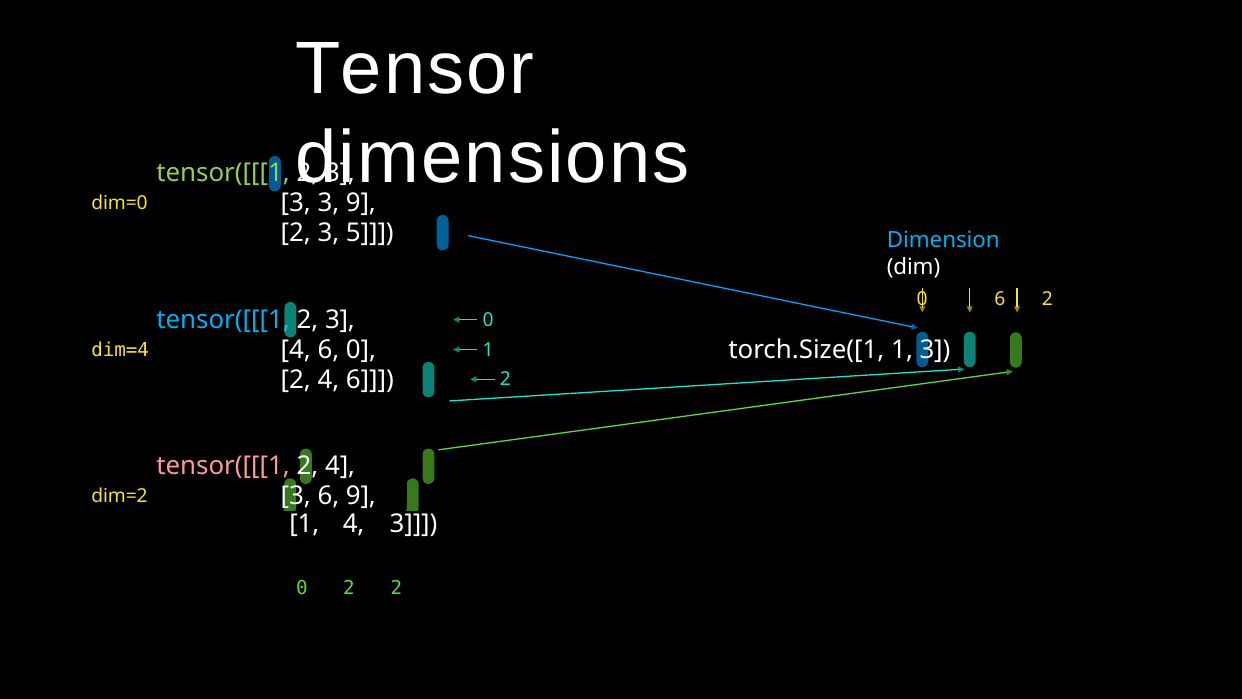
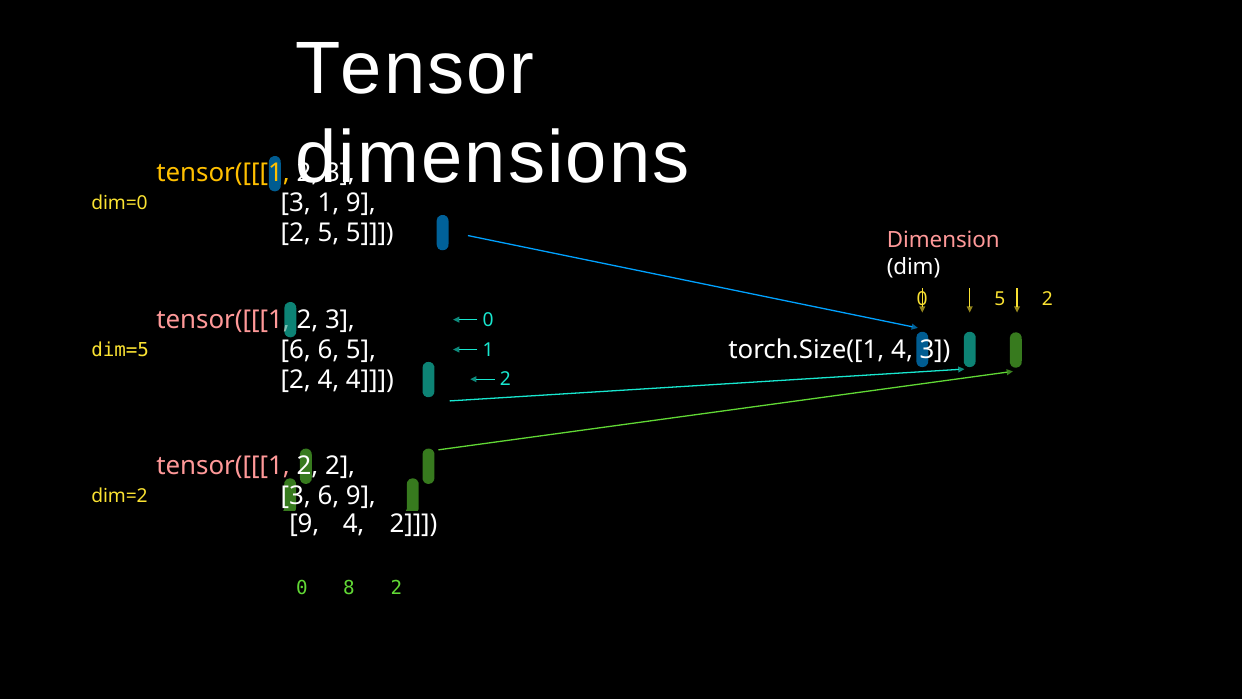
tensor([[[1 colour: light green -> yellow (223, 173)
3: 3 -> 1 (328, 203)
3: 3 -> 5 (328, 233)
Dimension colour: light blue -> pink (943, 240)
0 6: 6 -> 5 (1000, 299)
tensor([[[1 colour: light blue -> pink (223, 320)
dim=4: dim=4 -> dim=5 (120, 350)
4: 4 -> 6 (296, 350)
0: 0 -> 5 (361, 350)
torch.Size([1 1: 1 -> 4 (902, 350)
2 4 6: 6 -> 4 (370, 379)
4: 4 -> 2 (340, 466)
1: 1 -> 9 (304, 523)
3: 3 -> 2 (414, 523)
2: 2 -> 8 (349, 587)
